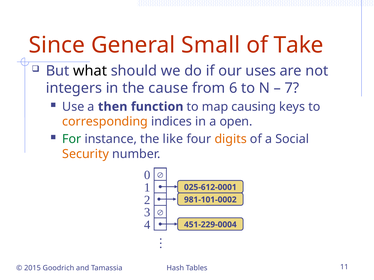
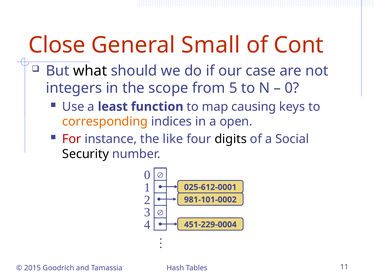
Since: Since -> Close (57, 45)
Take: Take -> Cont (299, 45)
uses: uses -> case (261, 71)
cause: cause -> scope (168, 88)
6: 6 -> 5 (233, 88)
7: 7 -> 0 (292, 88)
then: then -> least (113, 107)
For colour: green -> red (72, 139)
digits colour: orange -> black (231, 139)
Security colour: orange -> black (86, 154)
